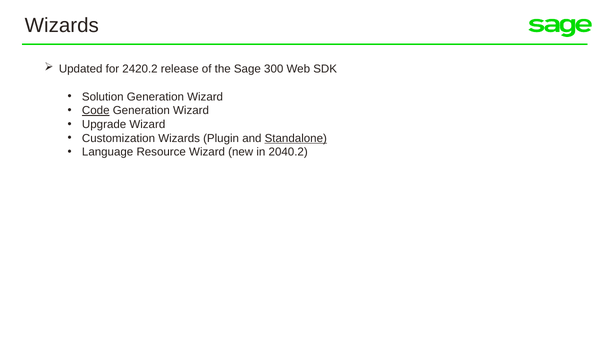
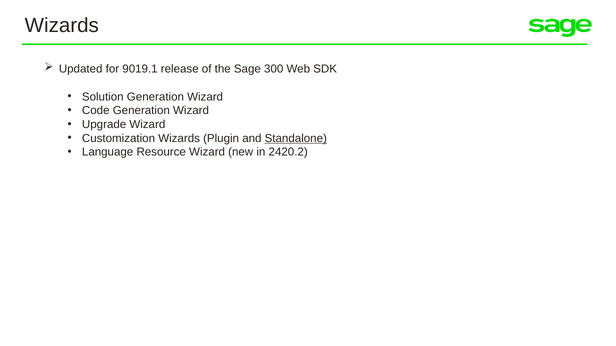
2420.2: 2420.2 -> 9019.1 (140, 69)
Code underline: present -> none (96, 111)
2040.2: 2040.2 -> 2420.2 (288, 152)
